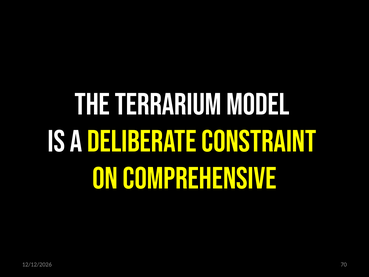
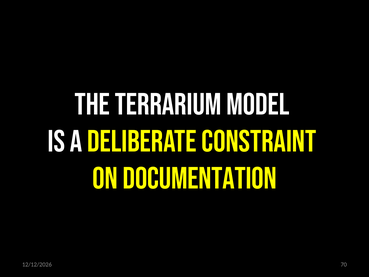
COMPREHENSIVE: COMPREHENSIVE -> DOCUMENTATION (200, 178)
